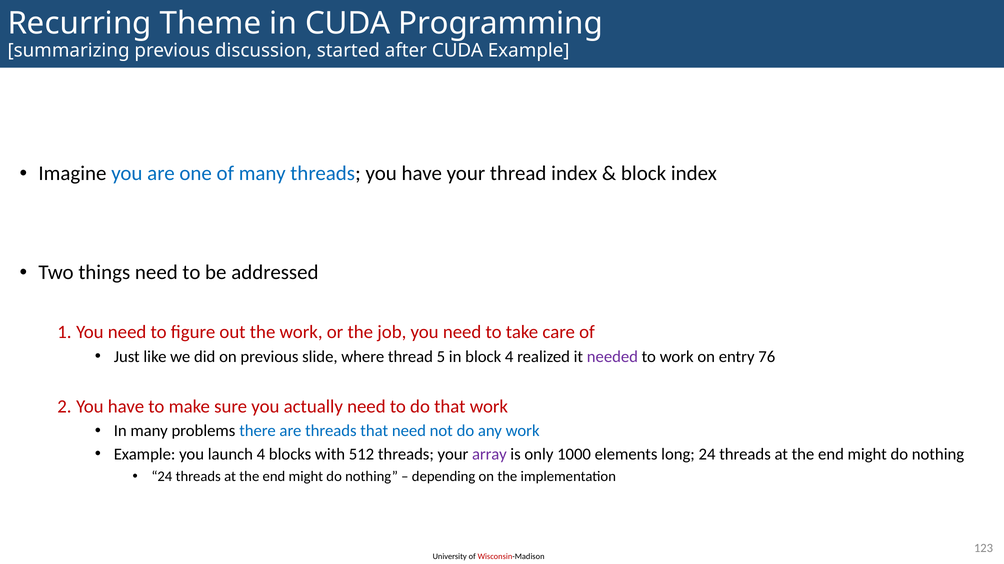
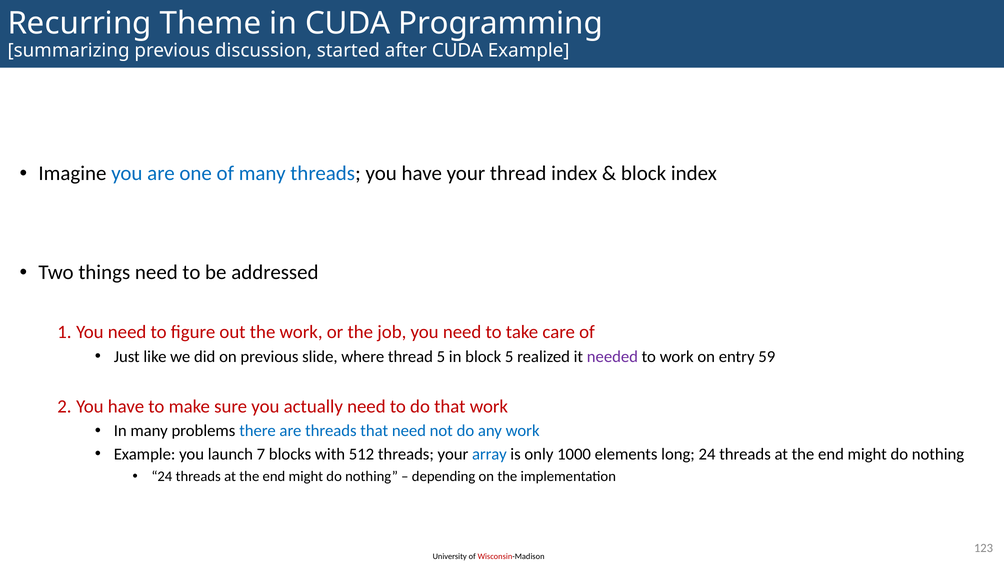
block 4: 4 -> 5 (509, 357)
76: 76 -> 59 (767, 357)
launch 4: 4 -> 7 (261, 455)
array colour: purple -> blue (489, 455)
